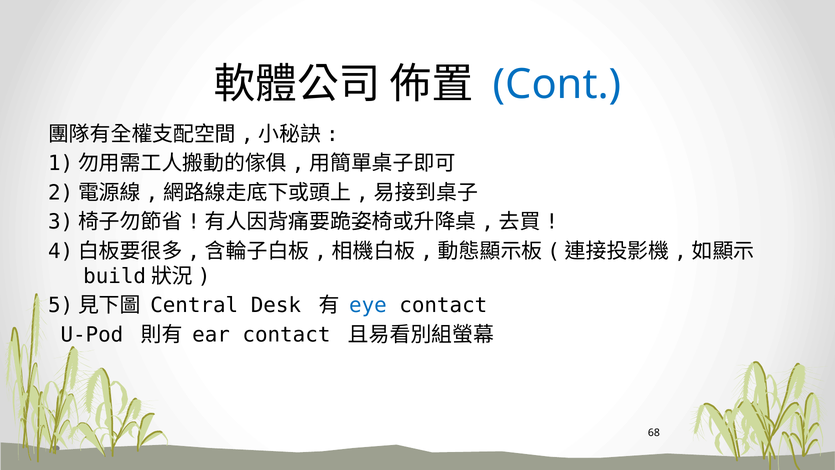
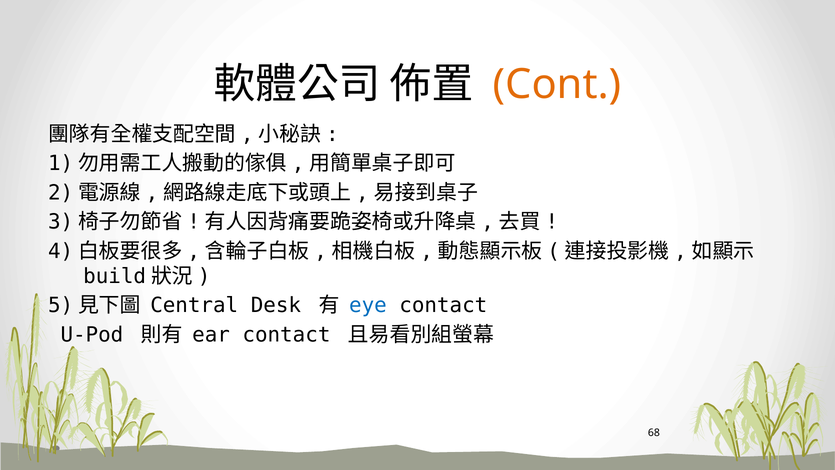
Cont colour: blue -> orange (557, 84)
